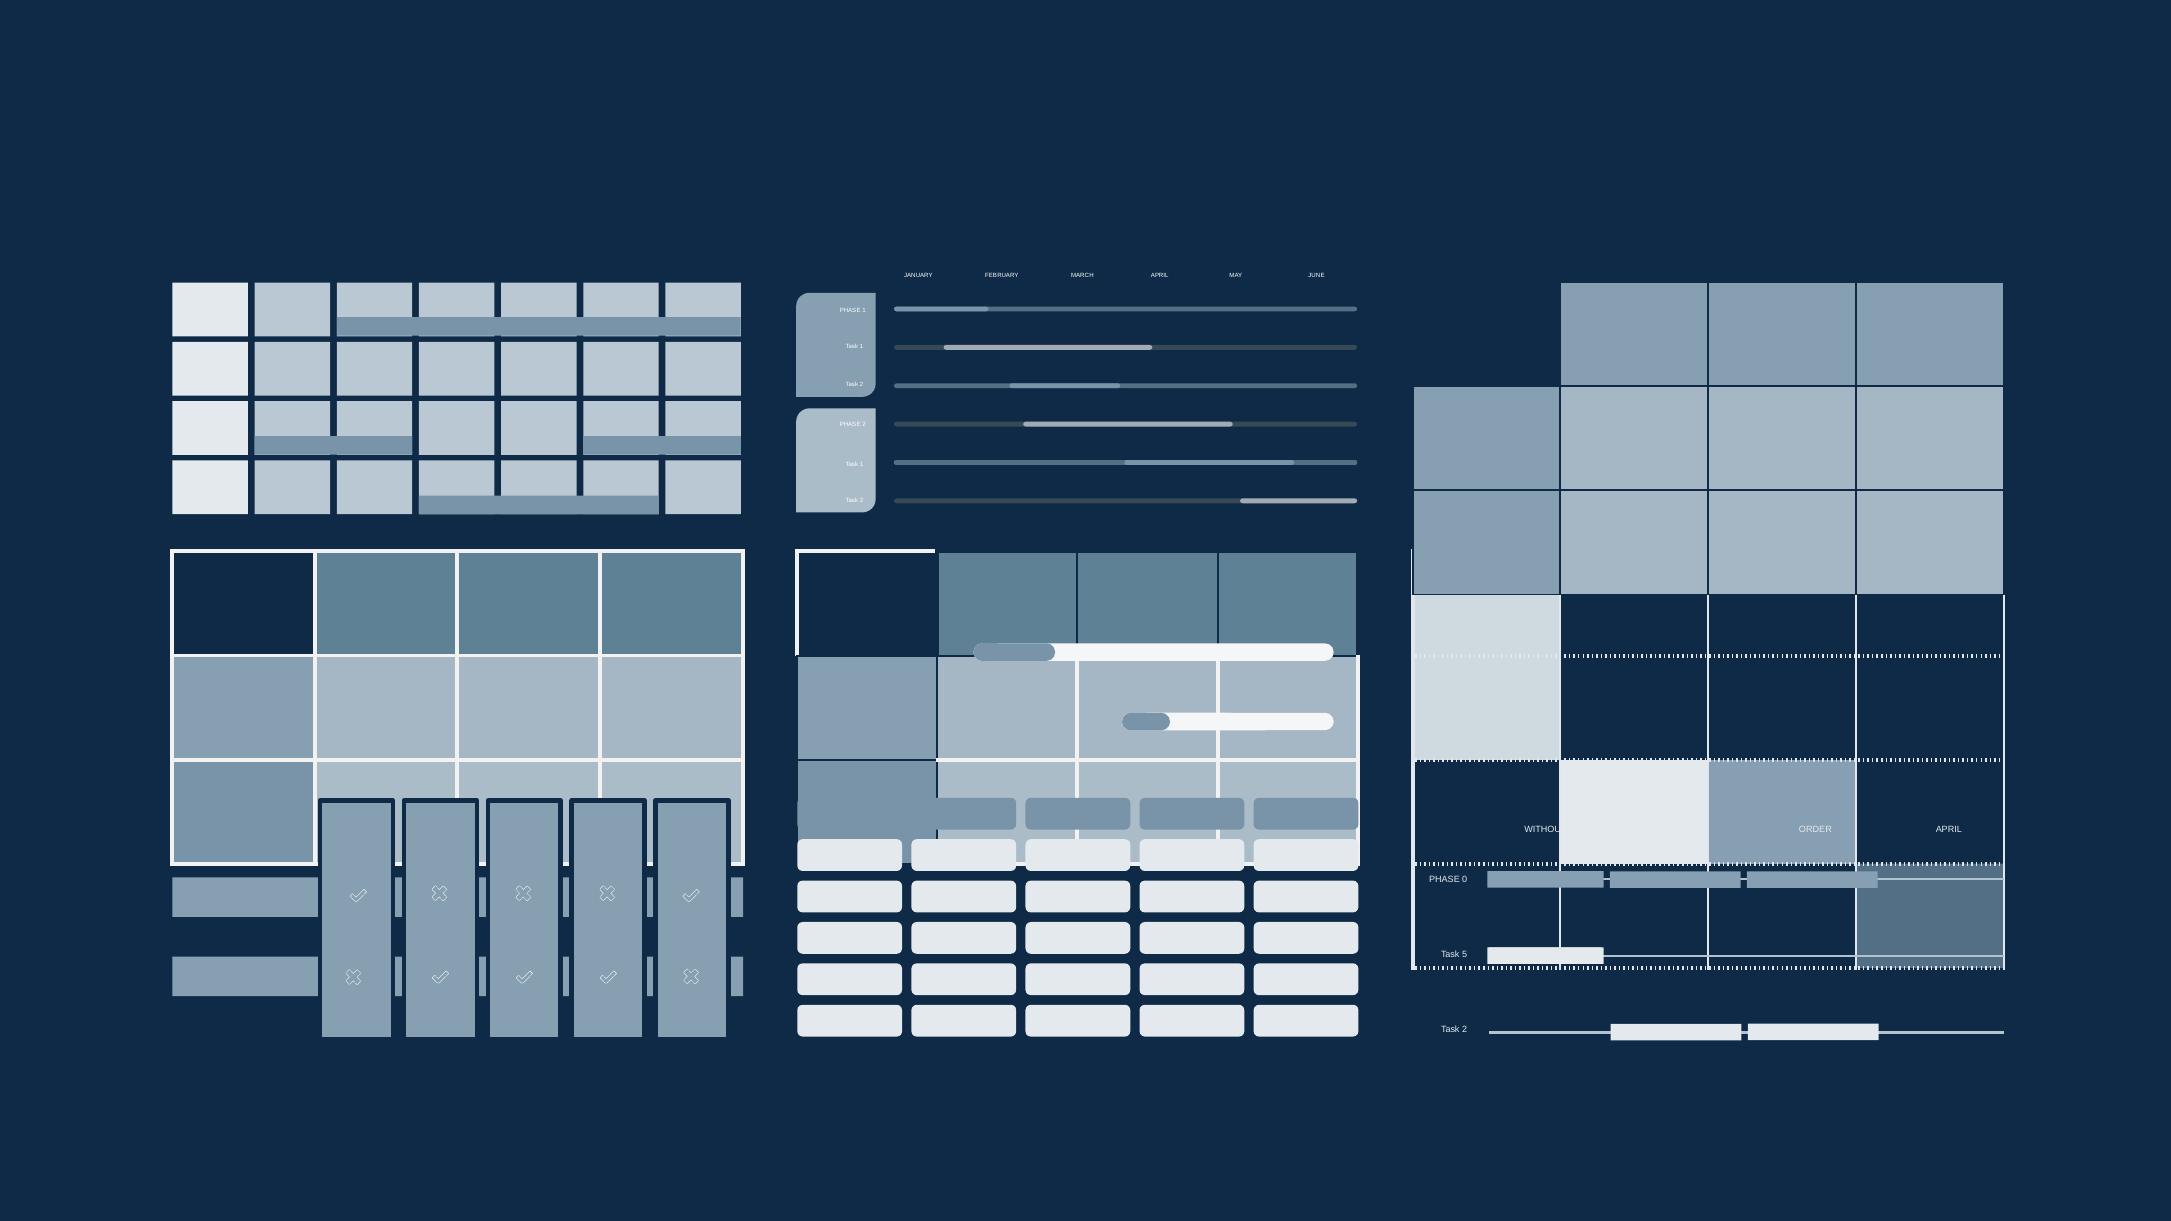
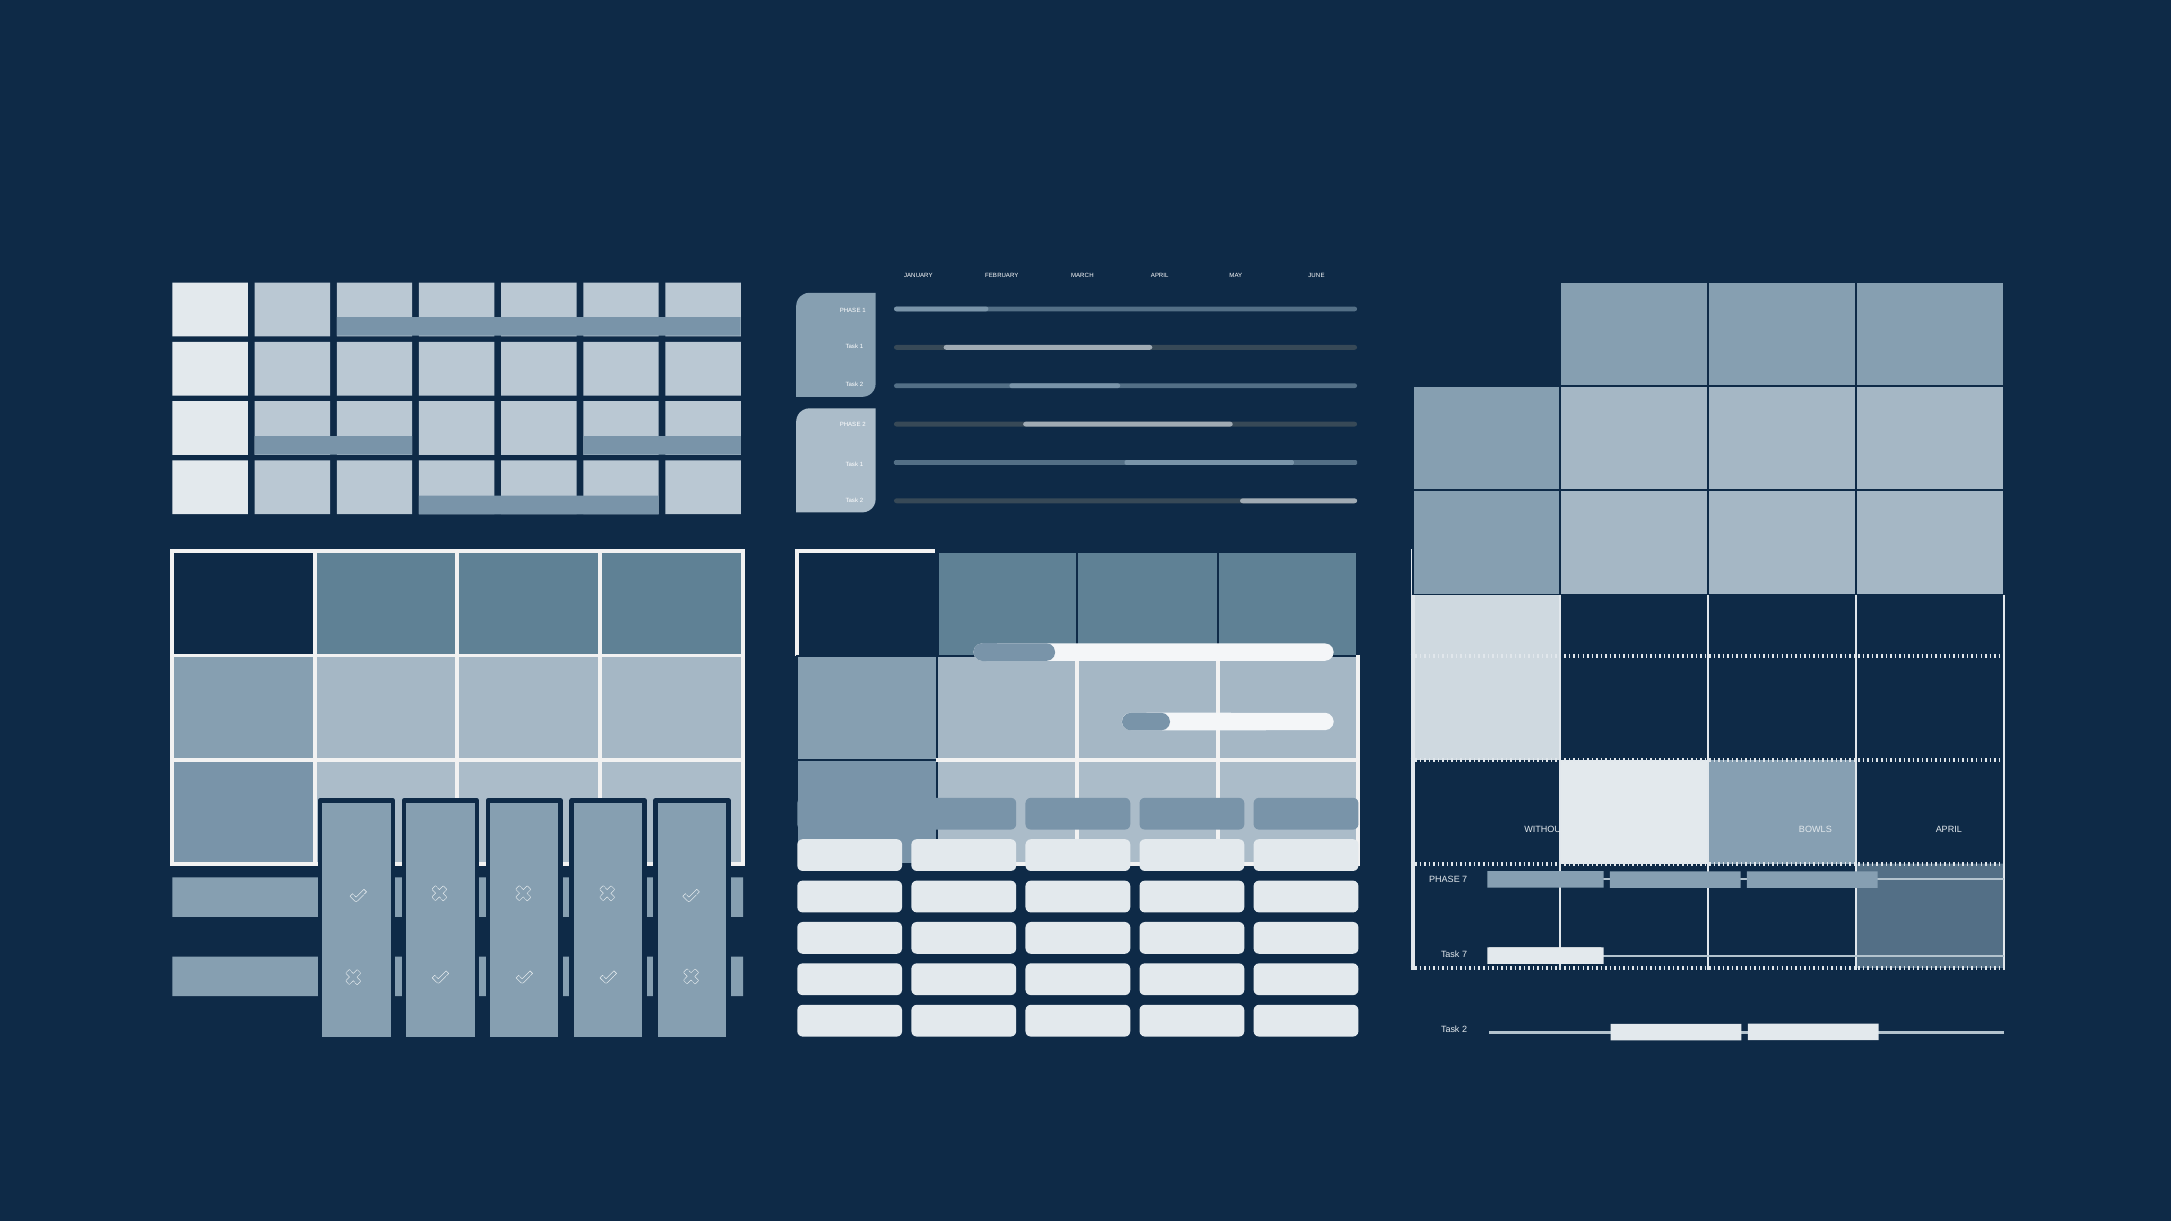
ORDER: ORDER -> BOWLS (1815, 830)
PHASE 0: 0 -> 7 (1465, 880)
Task 5: 5 -> 7 (1465, 955)
